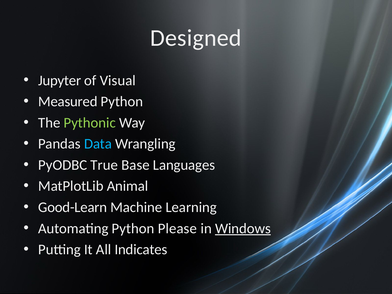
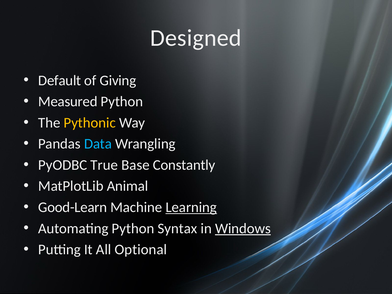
Jupyter: Jupyter -> Default (60, 80)
Visual: Visual -> Giving (118, 80)
Pythonic colour: light green -> yellow (90, 123)
Languages: Languages -> Constantly (184, 165)
Learning underline: none -> present (191, 207)
Please: Please -> Syntax (177, 228)
Indicates: Indicates -> Optional (141, 250)
